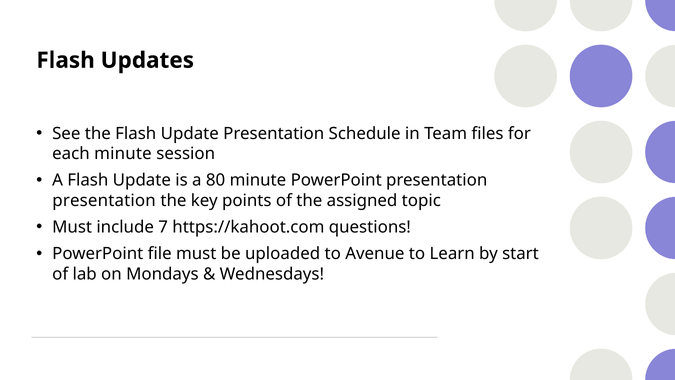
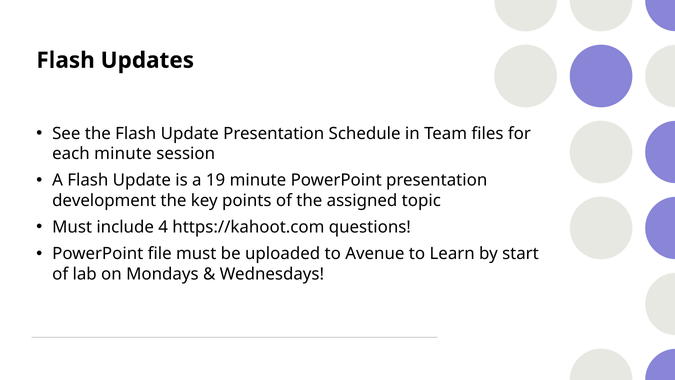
80: 80 -> 19 (216, 180)
presentation: presentation -> development (104, 201)
7: 7 -> 4 (163, 227)
